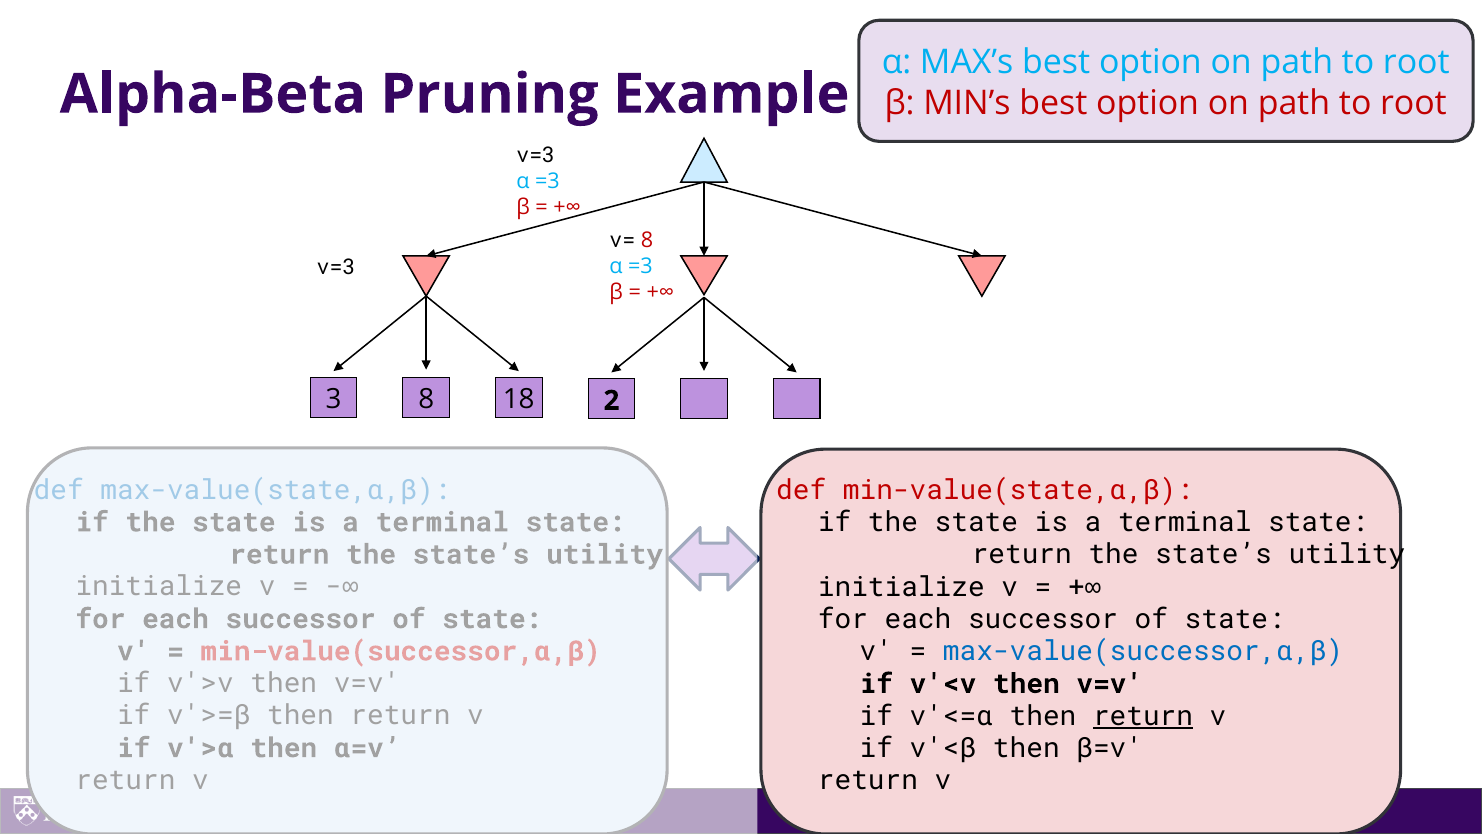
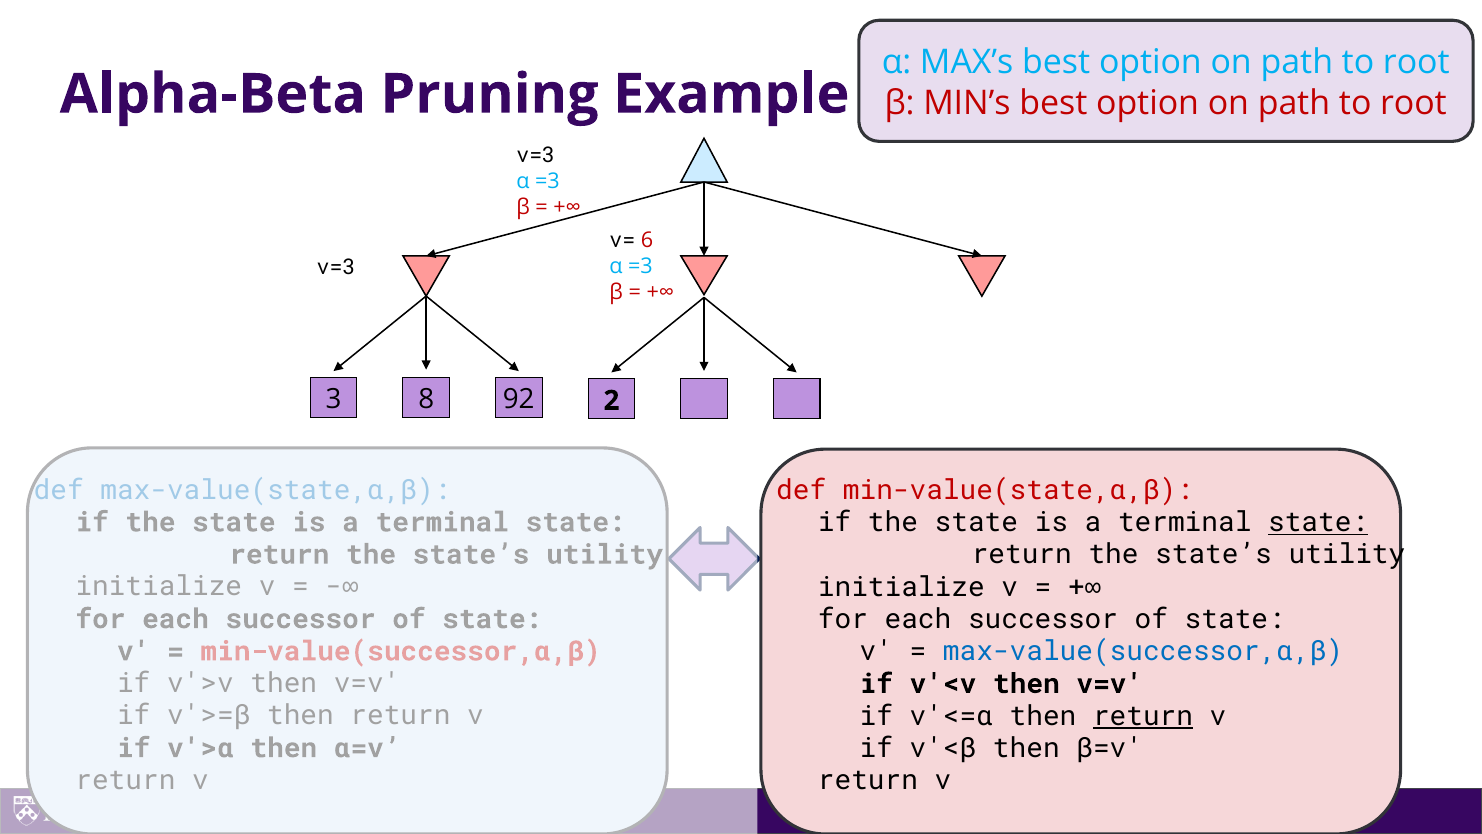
v= 8: 8 -> 6 (647, 241)
18: 18 -> 92 (519, 399)
state underline: none -> present (1318, 522)
